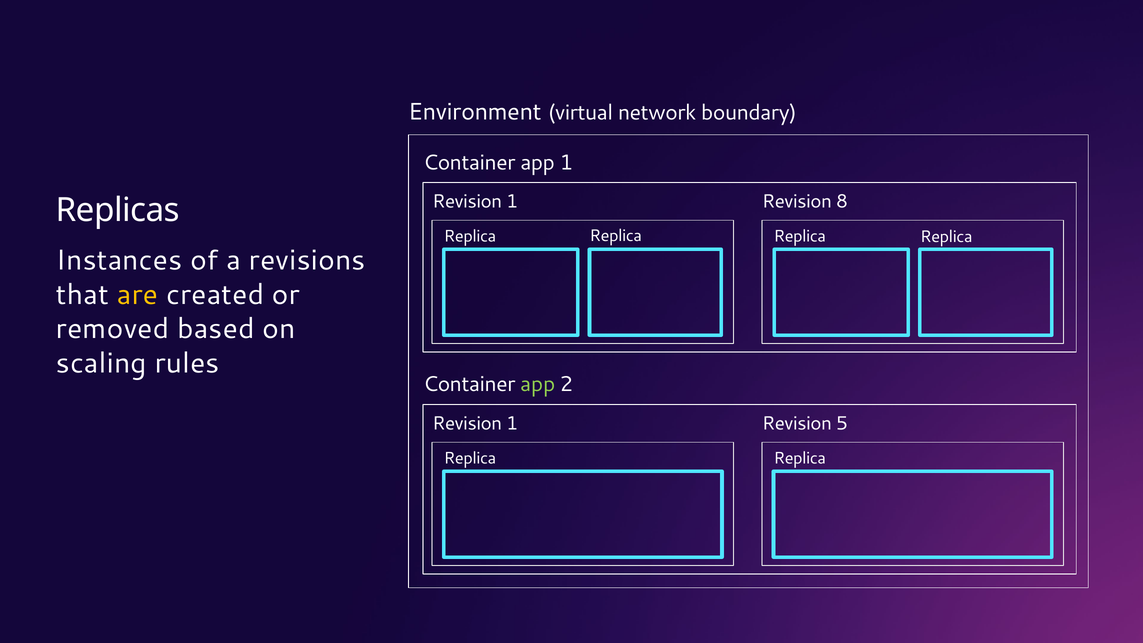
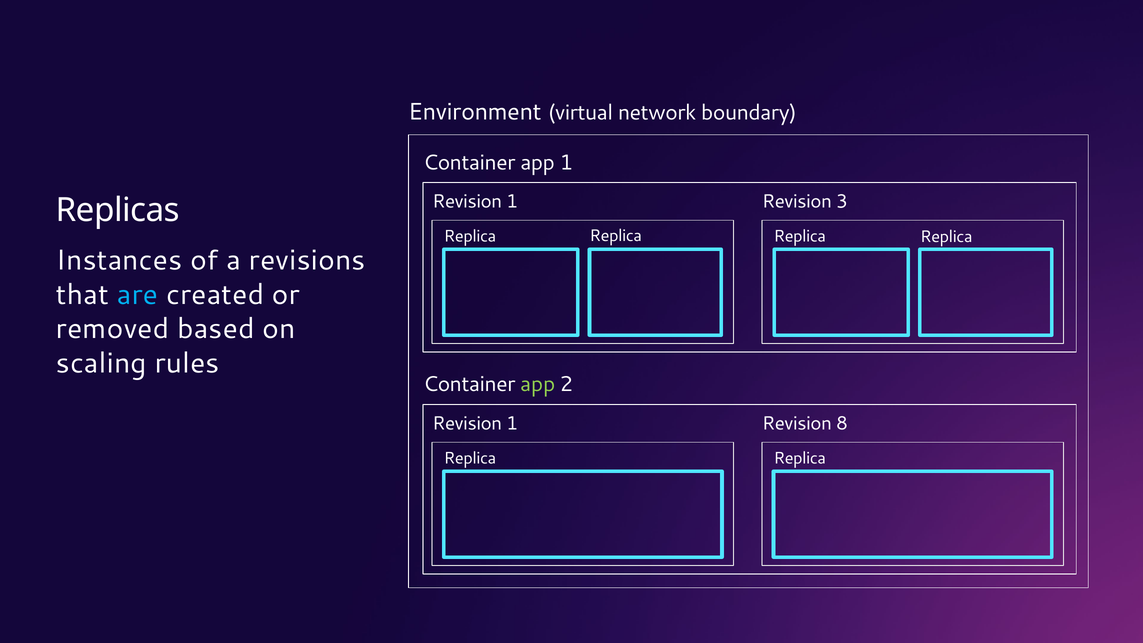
8: 8 -> 3 (842, 201)
are colour: yellow -> light blue (138, 295)
5: 5 -> 8 (842, 423)
